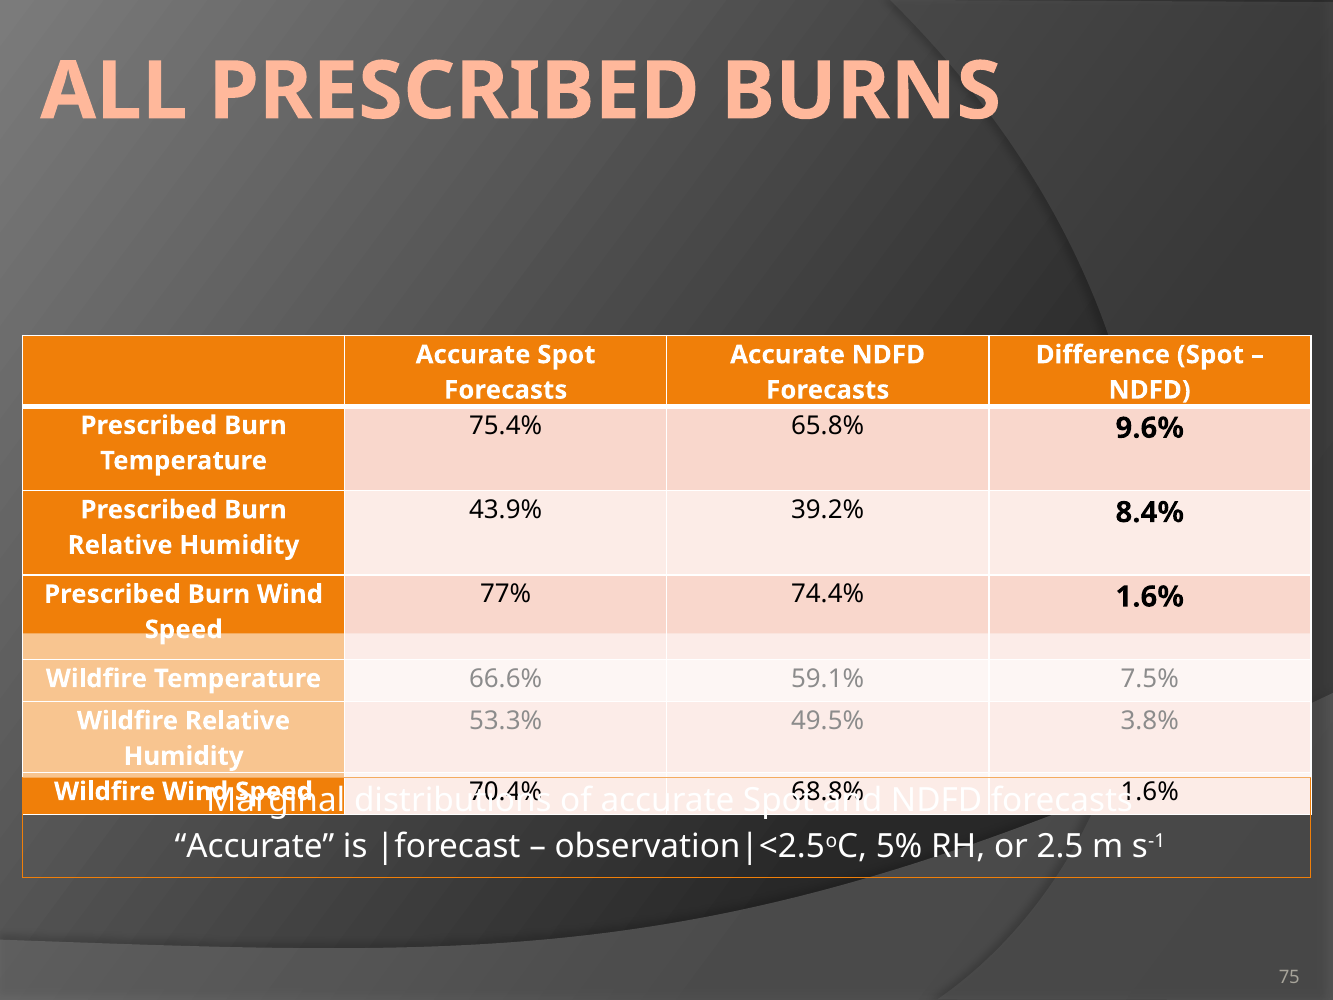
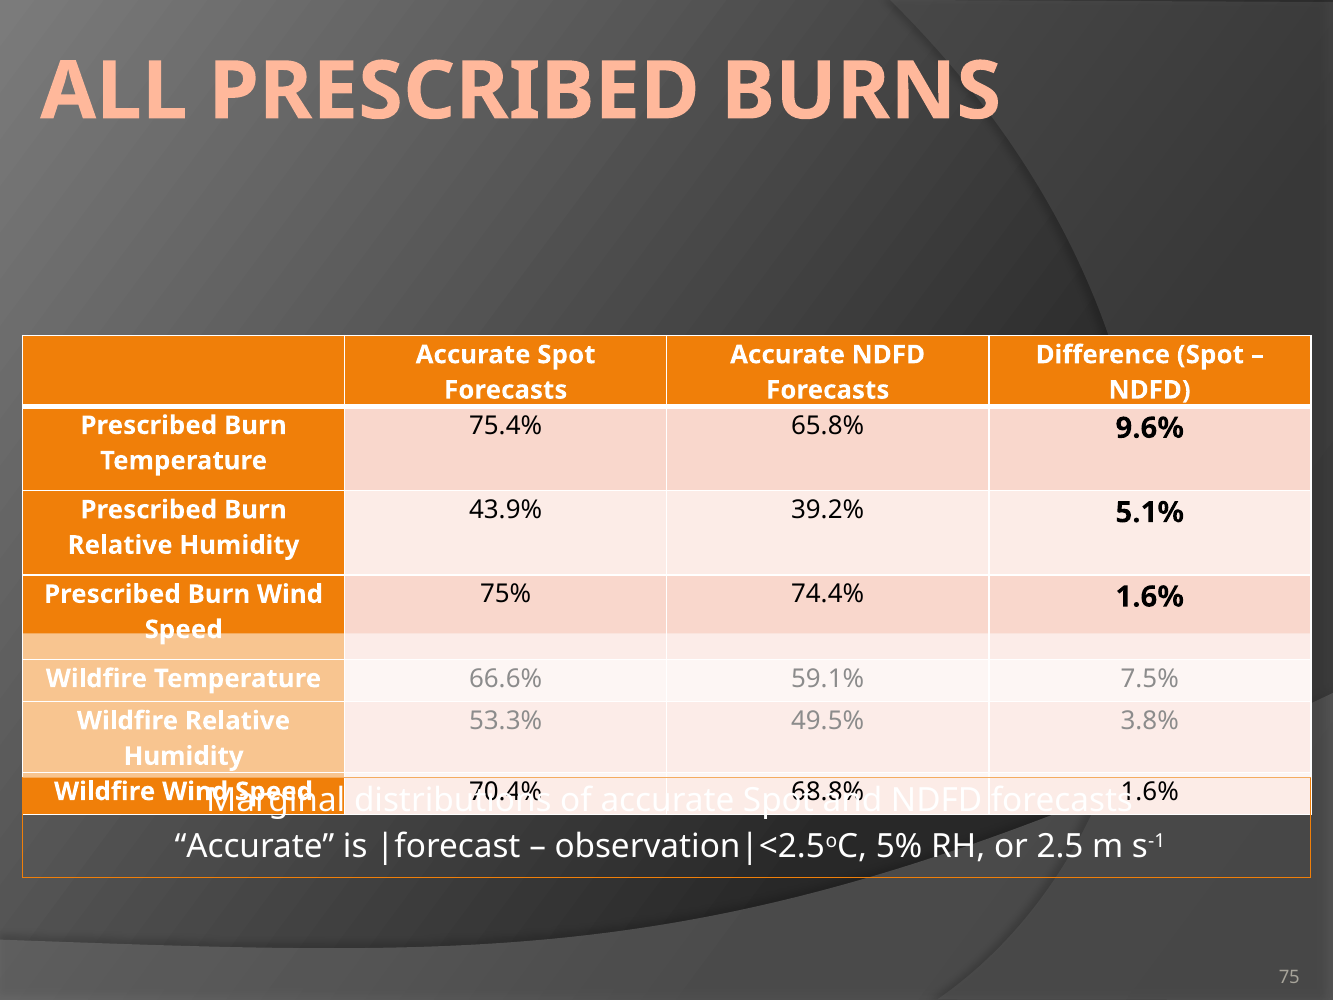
8.4%: 8.4% -> 5.1% (1150, 512)
77%: 77% -> 75% (506, 594)
